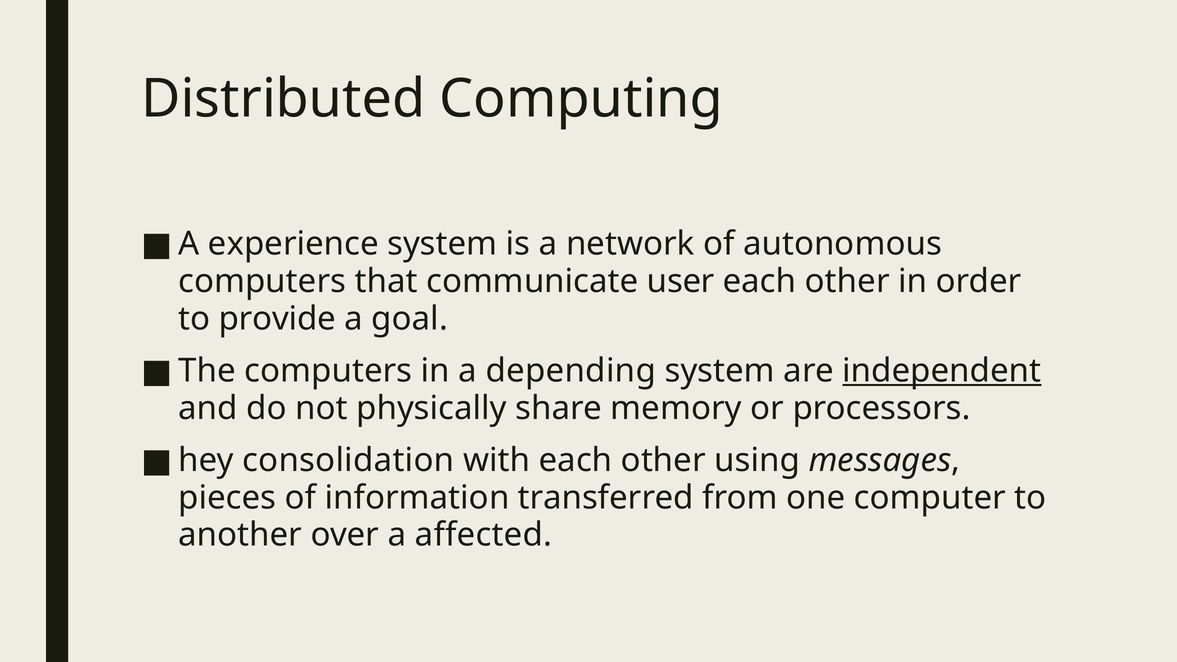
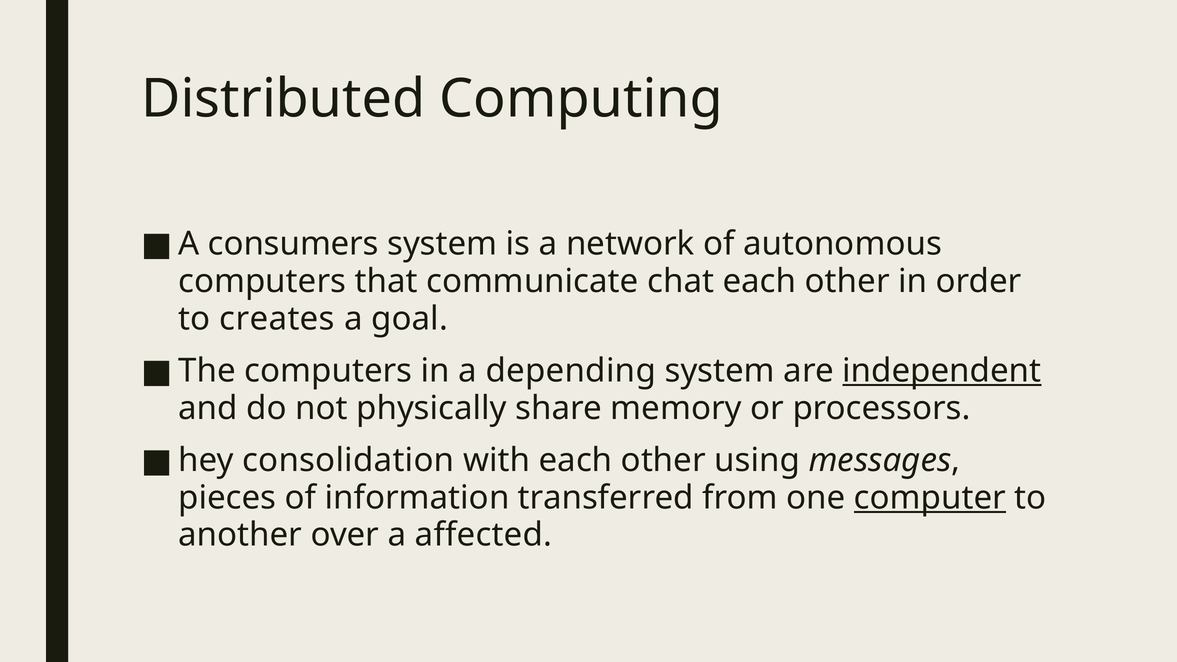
experience: experience -> consumers (293, 244)
user: user -> chat (681, 281)
provide: provide -> creates (277, 319)
computer underline: none -> present (930, 498)
